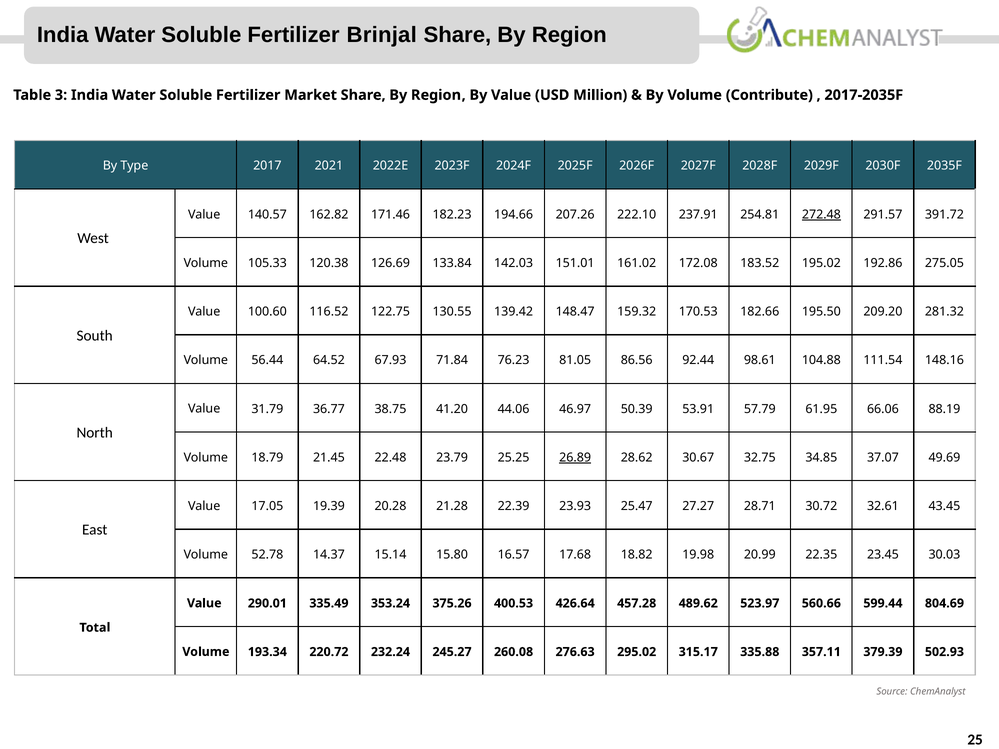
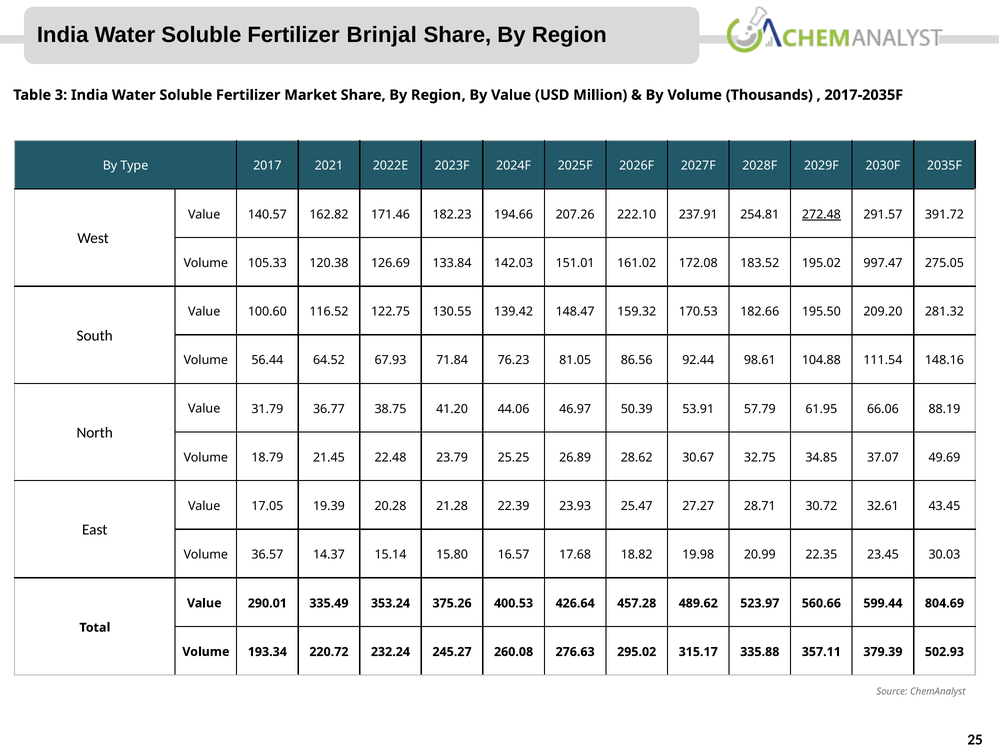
Contribute: Contribute -> Thousands (769, 95)
192.86: 192.86 -> 997.47 (883, 263)
26.89 underline: present -> none (575, 458)
52.78: 52.78 -> 36.57 (267, 555)
